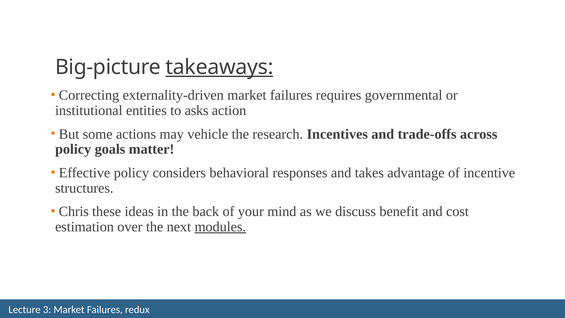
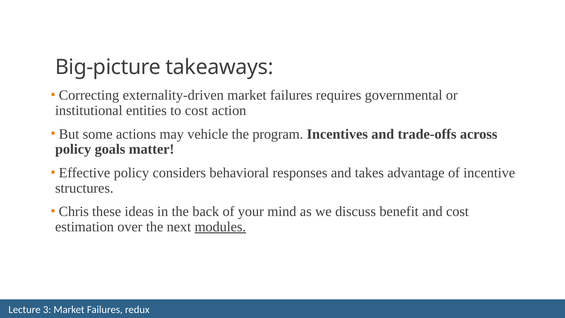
takeaways underline: present -> none (219, 67)
to asks: asks -> cost (196, 110)
research: research -> program (278, 134)
